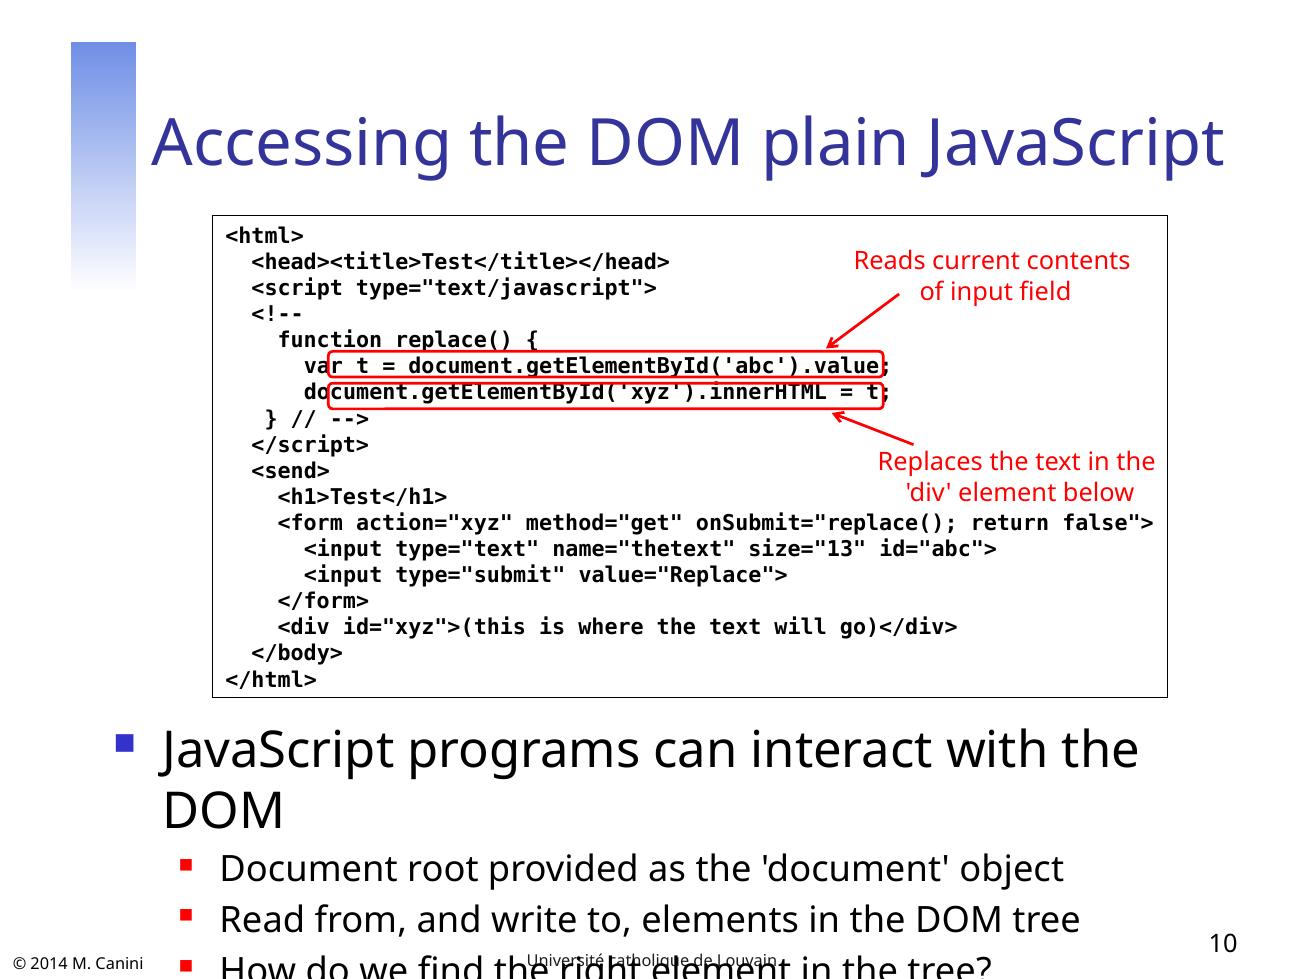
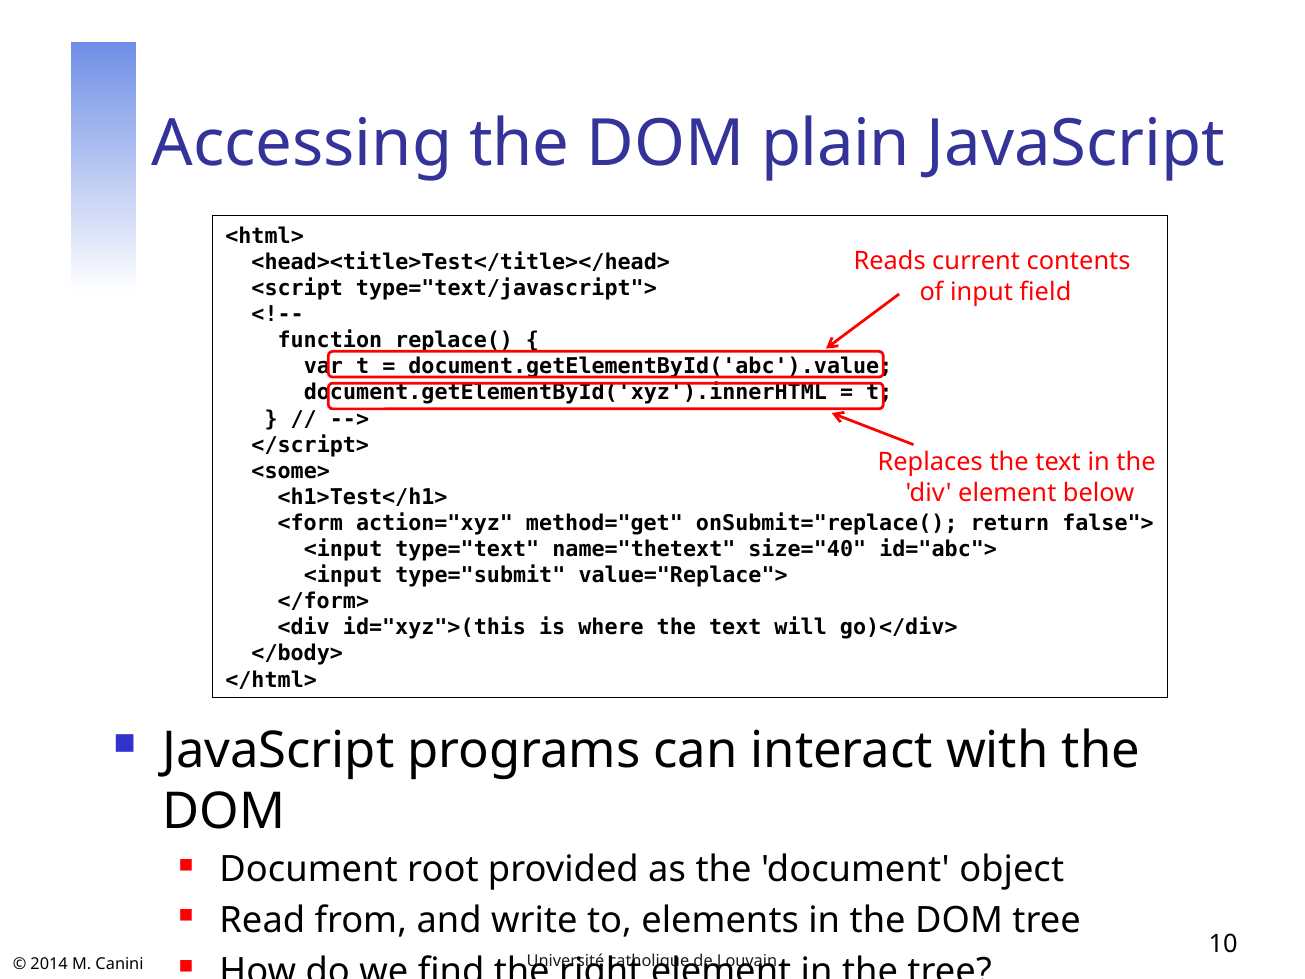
<send>: <send> -> <some> (291, 471)
size="13: size="13 -> size="40 (807, 549)
